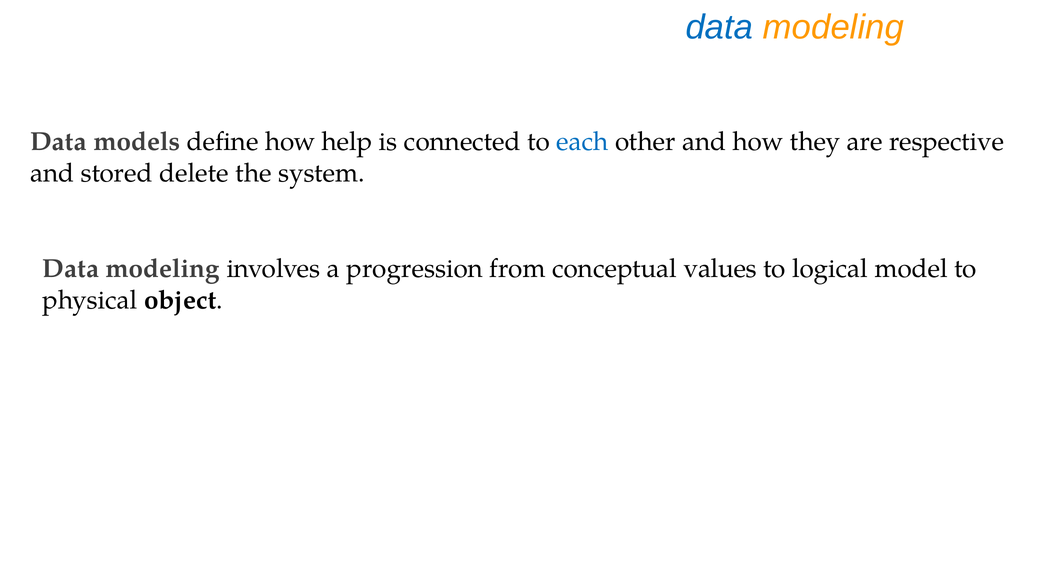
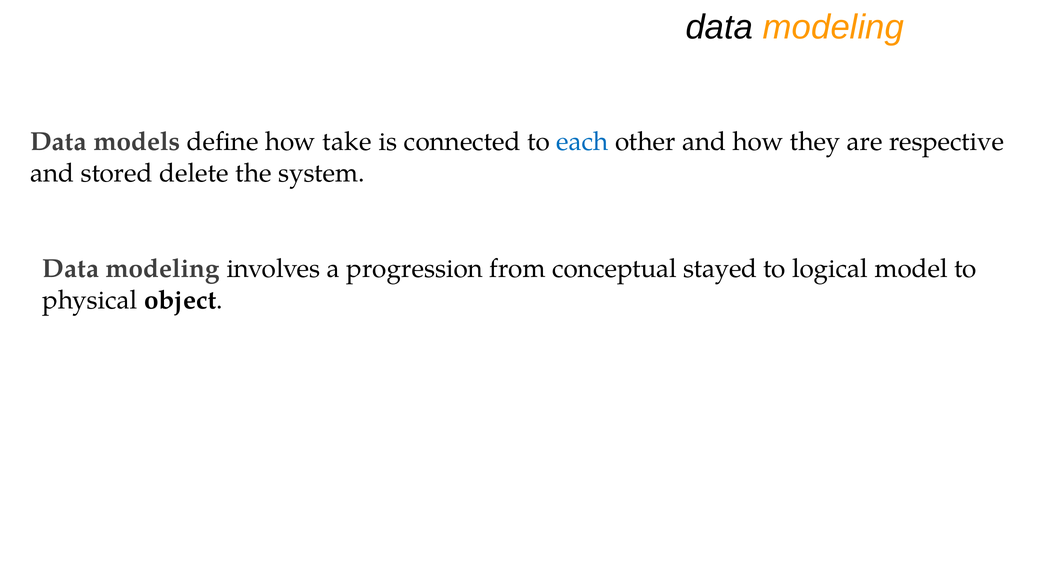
data colour: blue -> black (719, 27)
help: help -> take (347, 142)
values: values -> stayed (720, 269)
